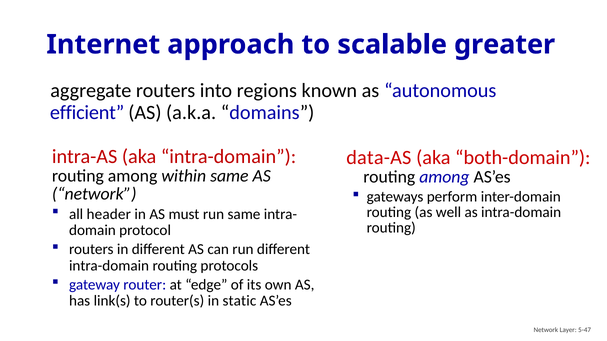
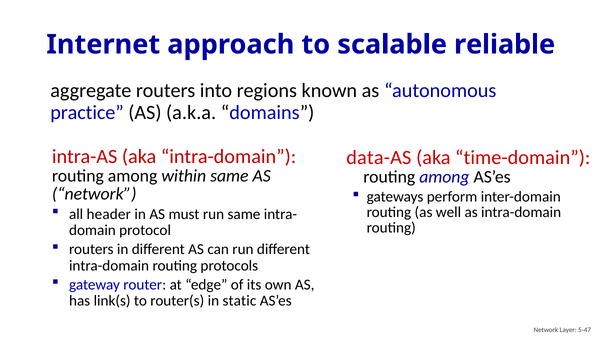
greater: greater -> reliable (505, 45)
efficient: efficient -> practice (87, 113)
both-domain: both-domain -> time-domain (523, 158)
